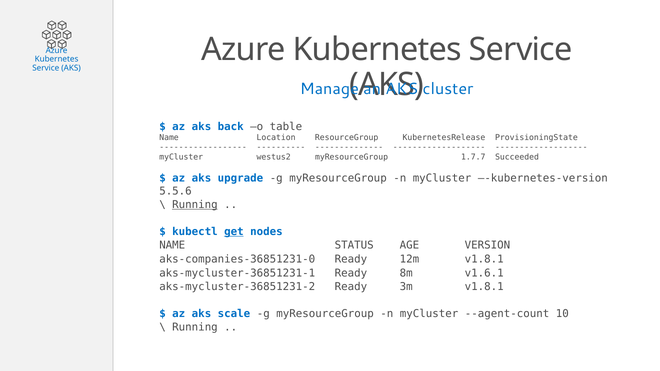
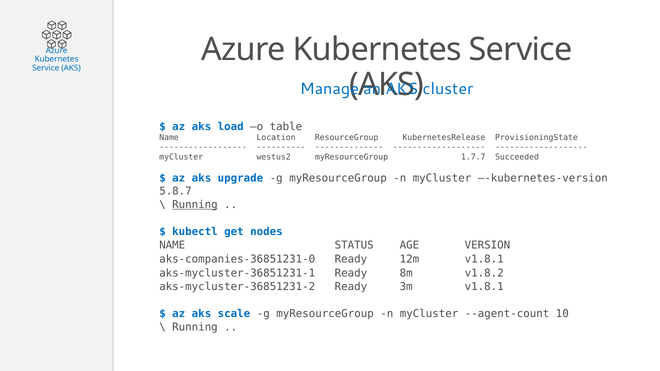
back: back -> load (231, 127)
5.5.6: 5.5.6 -> 5.8.7 (175, 191)
get underline: present -> none (234, 232)
v1.6.1: v1.6.1 -> v1.8.2 (484, 273)
